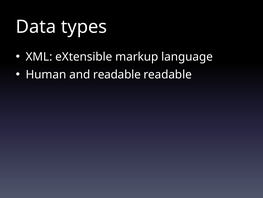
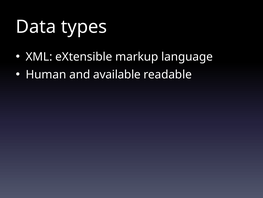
and readable: readable -> available (117, 74)
